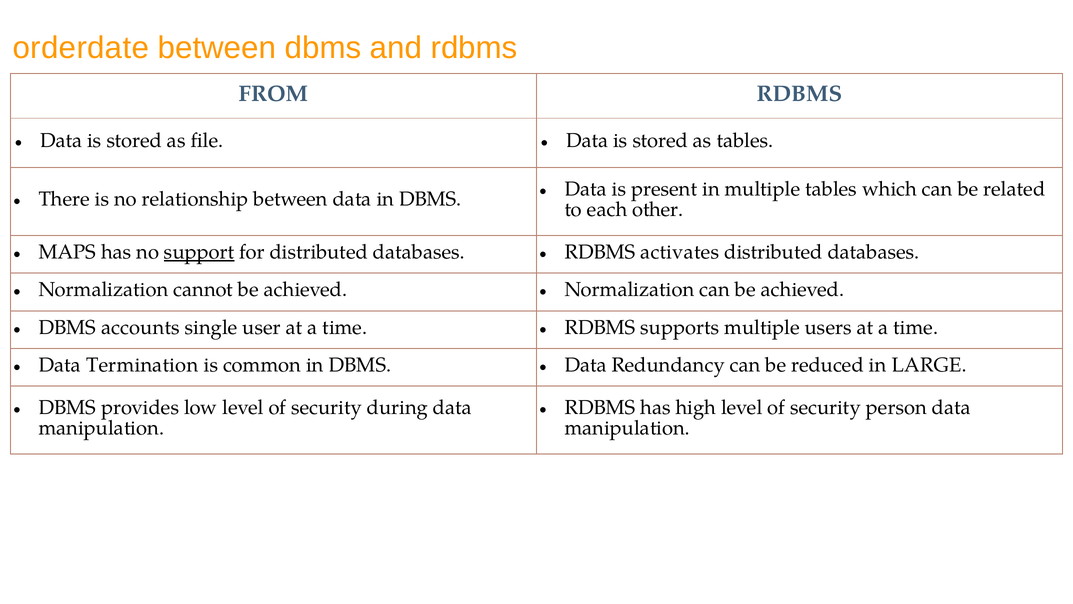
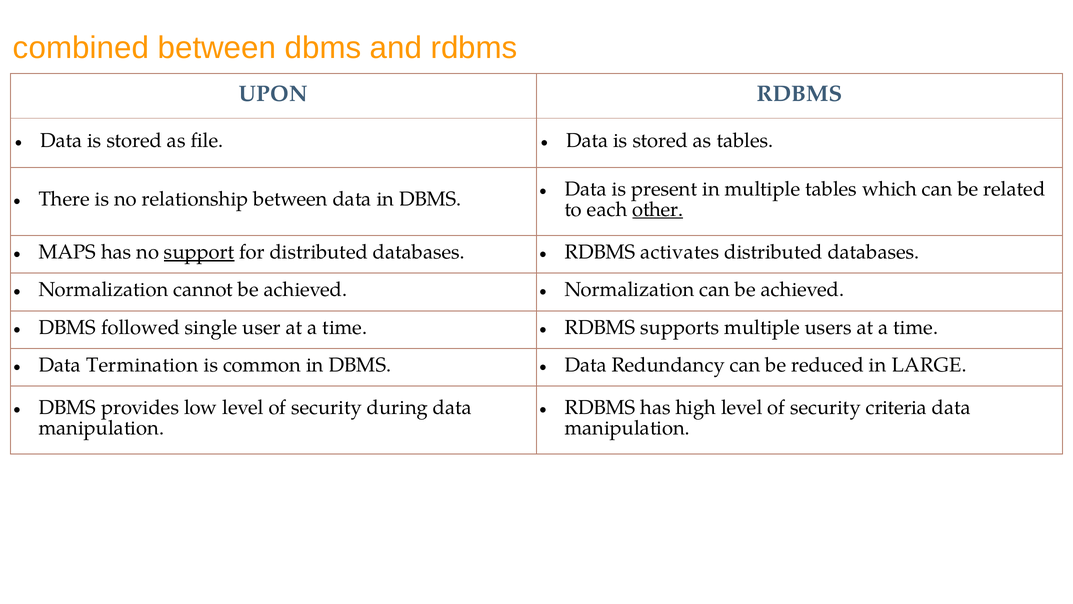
orderdate: orderdate -> combined (81, 48)
FROM: FROM -> UPON (273, 94)
other underline: none -> present (658, 209)
accounts: accounts -> followed (140, 327)
person: person -> criteria (896, 408)
